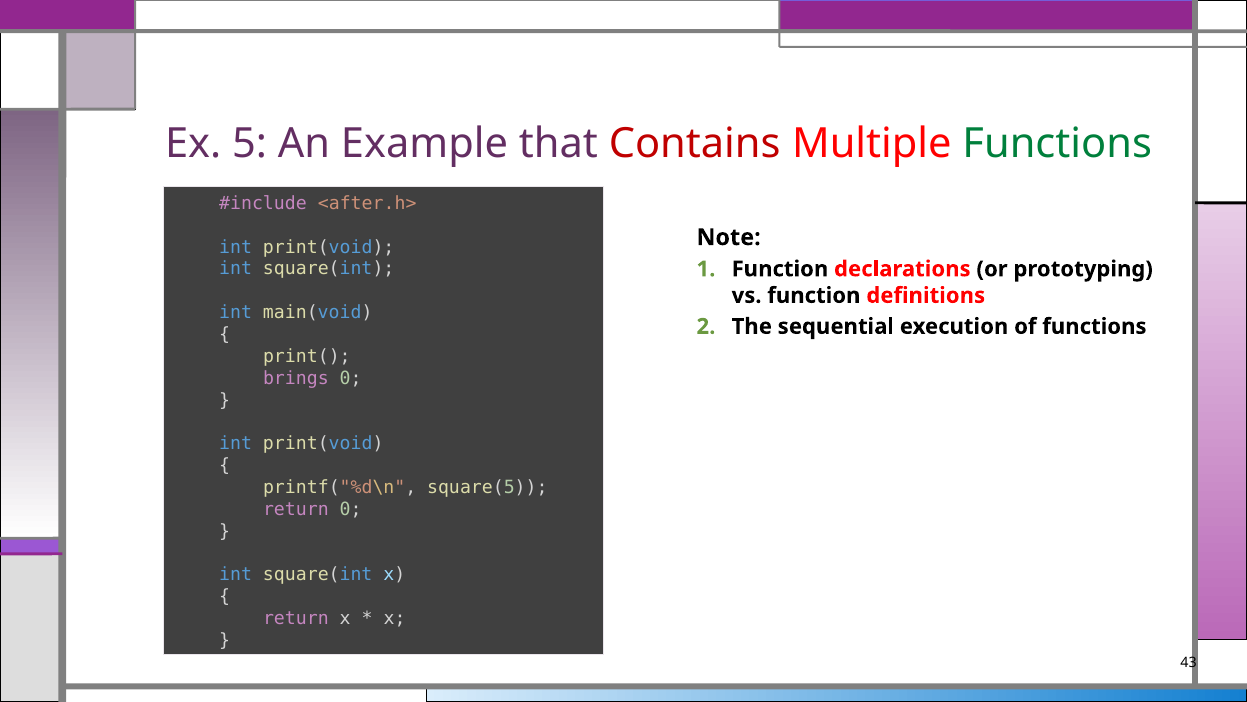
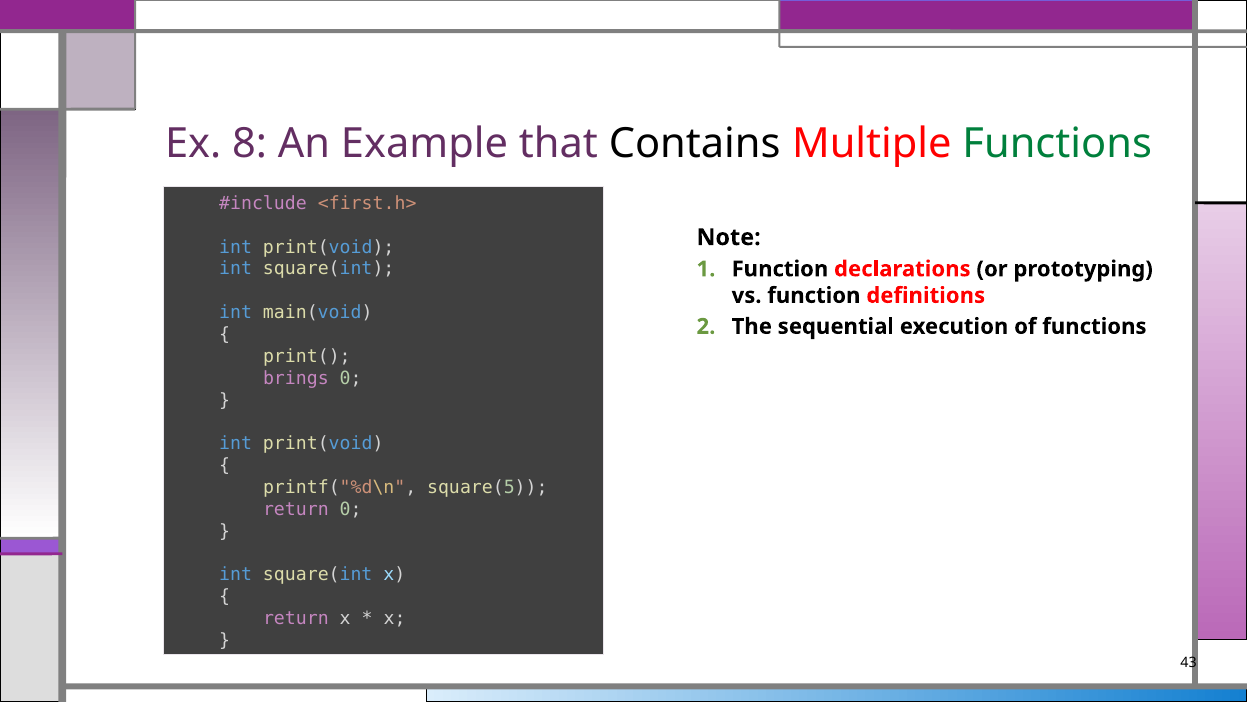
5: 5 -> 8 (250, 144)
Contains colour: red -> black (695, 144)
<after.h>: <after.h> -> <first.h> (367, 203)
